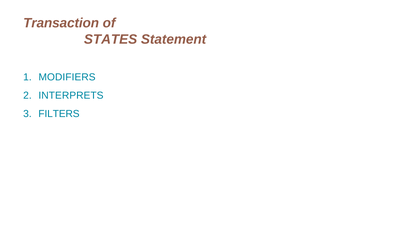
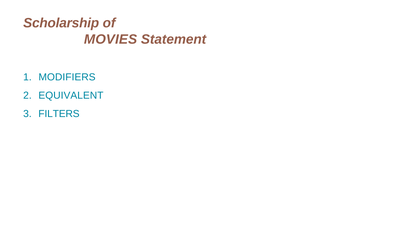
Transaction: Transaction -> Scholarship (61, 23)
STATES: STATES -> MOVIES (111, 39)
INTERPRETS: INTERPRETS -> EQUIVALENT (71, 95)
